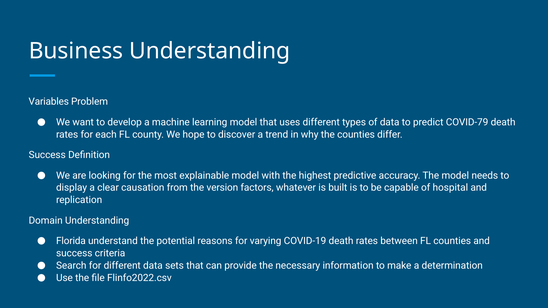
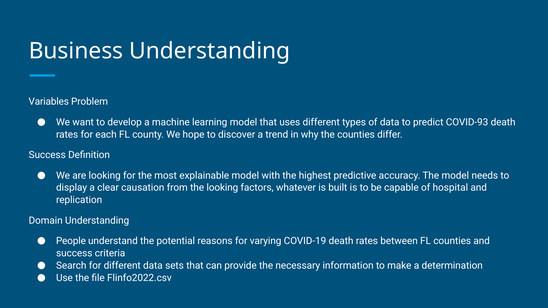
COVID-79: COVID-79 -> COVID-93 (467, 122)
the version: version -> looking (222, 188)
Florida: Florida -> People (71, 241)
